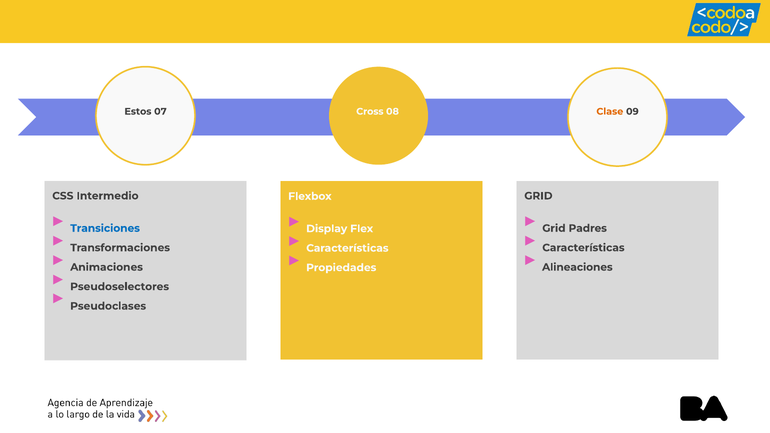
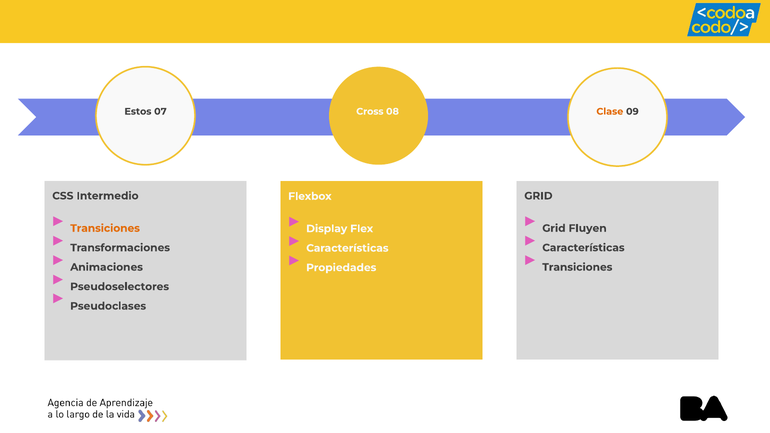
Transiciones colour: blue -> orange (105, 228)
Padres: Padres -> Fluyen (588, 228)
Alineaciones: Alineaciones -> Transiciones (577, 267)
